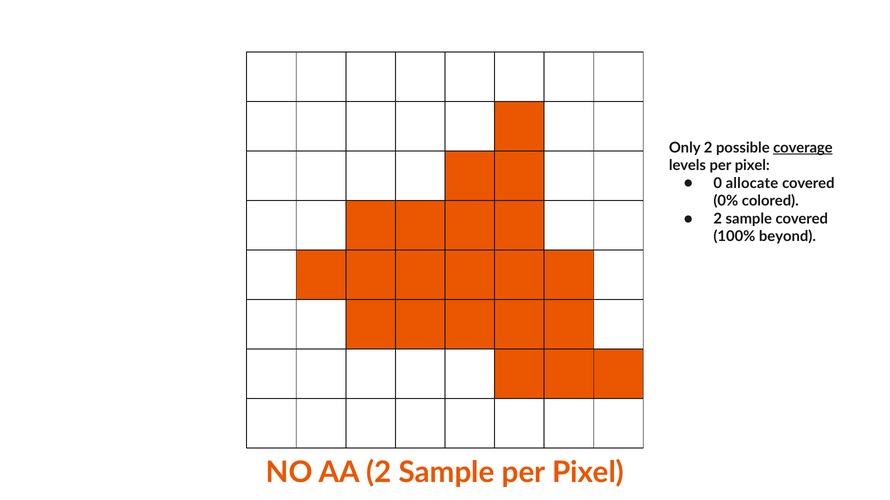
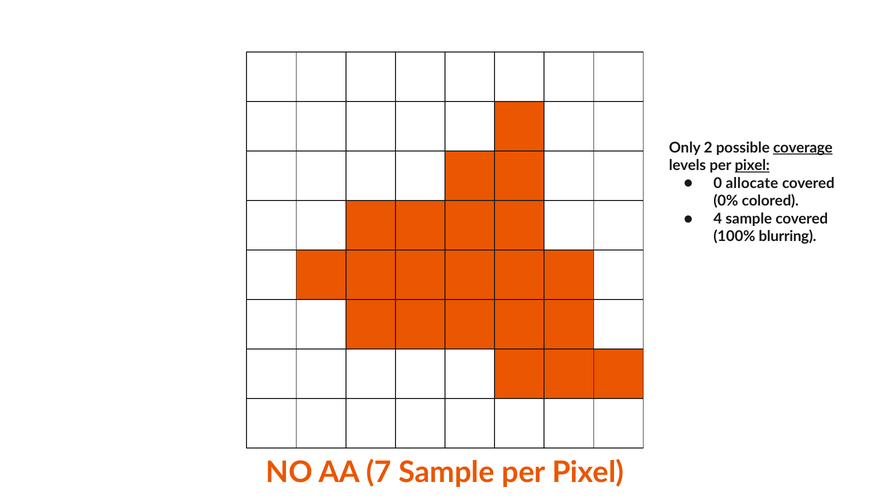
pixel underline: none -> present (752, 166)
2: 2 -> 4 (718, 219)
beyond: beyond -> blurring (788, 237)
AA 2: 2 -> 7 (379, 473)
